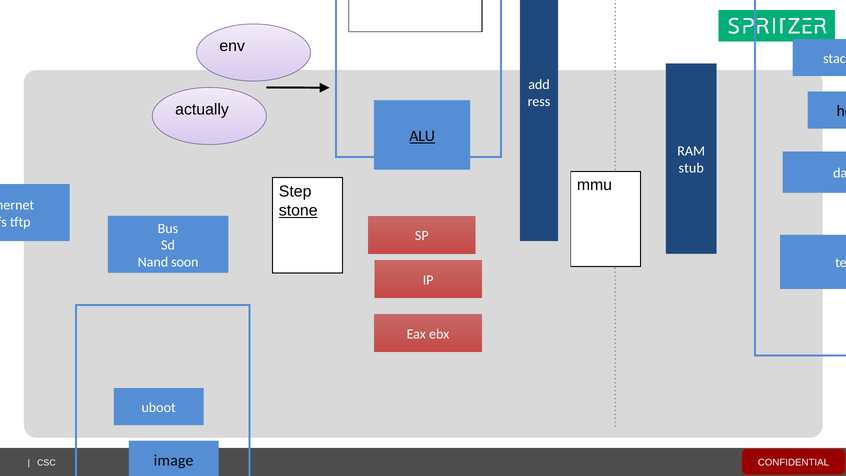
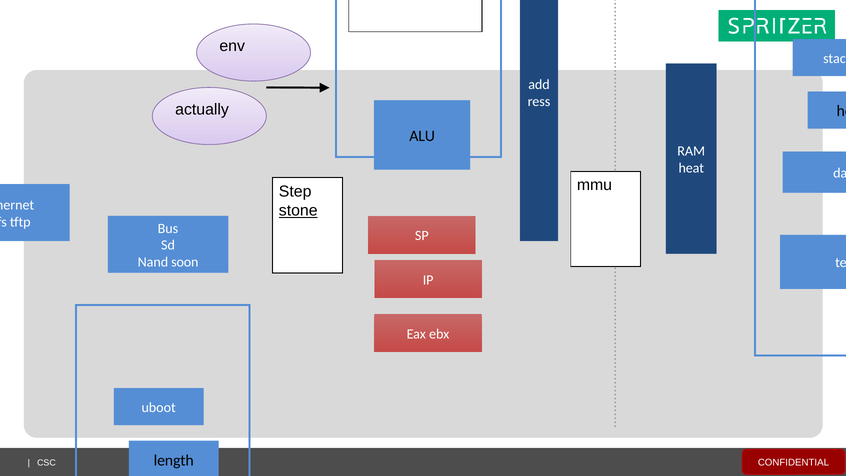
ALU underline: present -> none (422, 136)
stub: stub -> heat (691, 168)
image: image -> length (174, 460)
